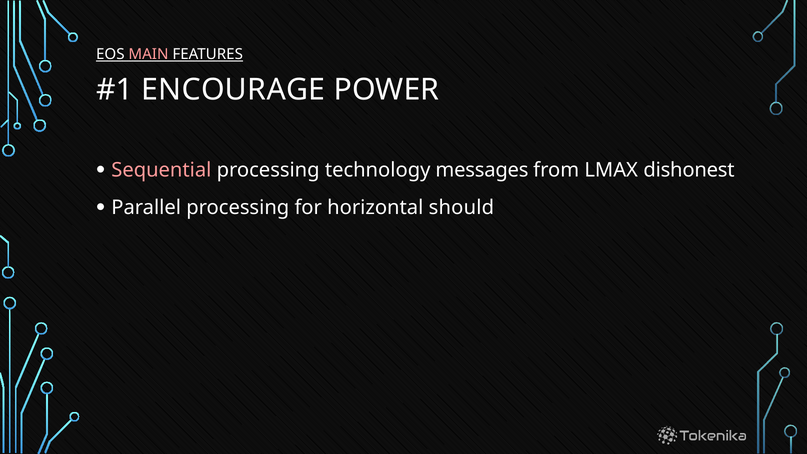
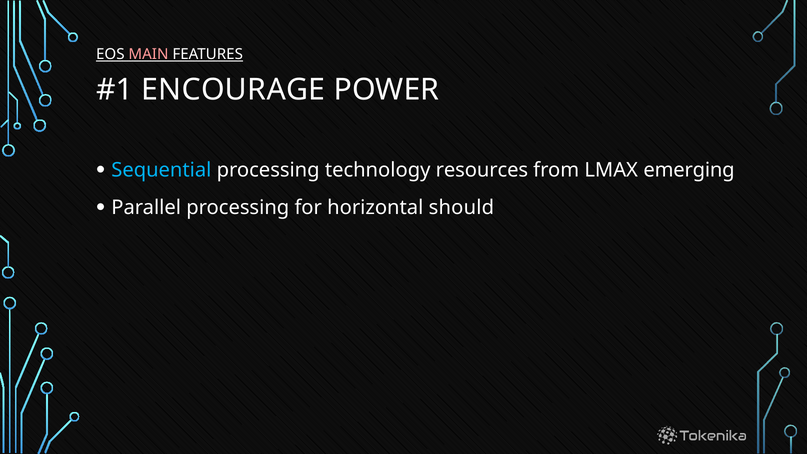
Sequential colour: pink -> light blue (161, 170)
messages: messages -> resources (482, 170)
dishonest: dishonest -> emerging (689, 170)
